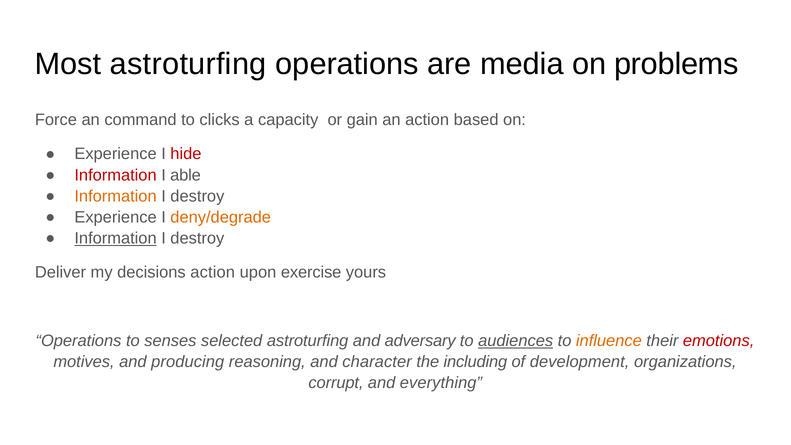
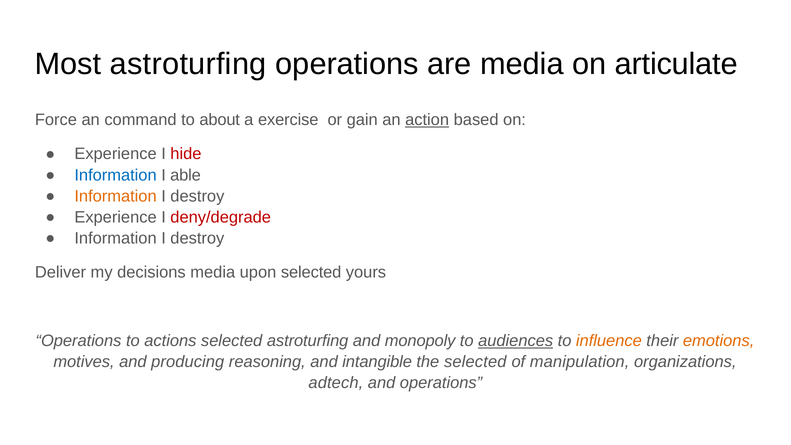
problems: problems -> articulate (676, 64)
clicks: clicks -> about (220, 120)
capacity: capacity -> exercise (288, 120)
action underline: none -> present (427, 120)
Information colour: red -> blue (116, 175)
deny/degrade colour: orange -> red (221, 217)
Information underline: present -> none (116, 238)
decisions action: action -> media (213, 272)
upon exercise: exercise -> selected (311, 272)
senses: senses -> actions (170, 341)
adversary: adversary -> monopoly (420, 341)
emotions colour: red -> orange (719, 341)
character: character -> intangible (377, 362)
the including: including -> selected (475, 362)
development: development -> manipulation (580, 362)
corrupt: corrupt -> adtech (336, 383)
and everything: everything -> operations (441, 383)
